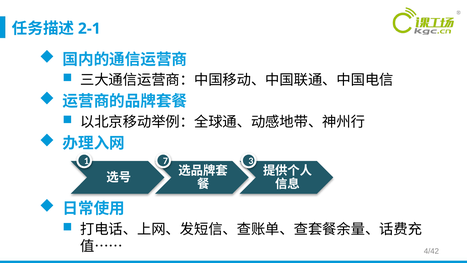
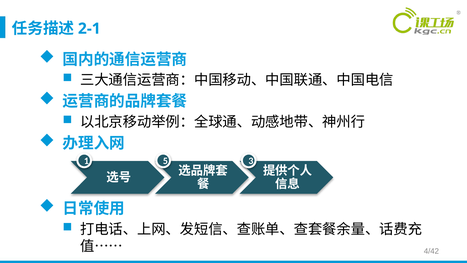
7: 7 -> 5 (165, 161)
